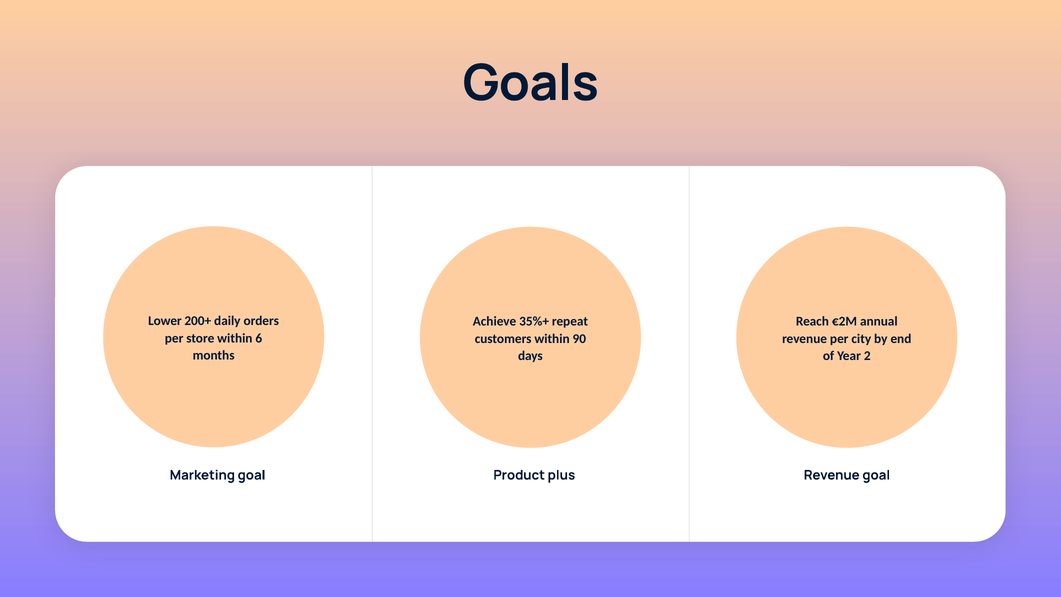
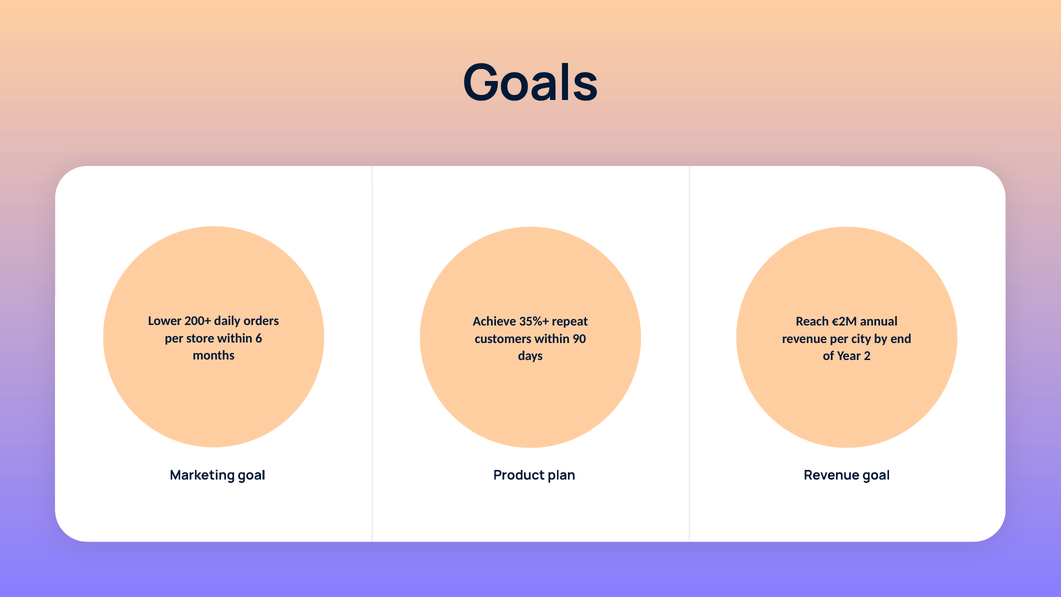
plus: plus -> plan (562, 475)
